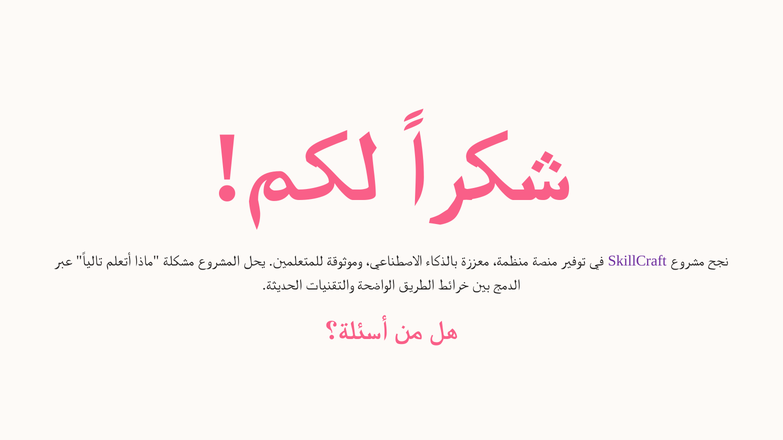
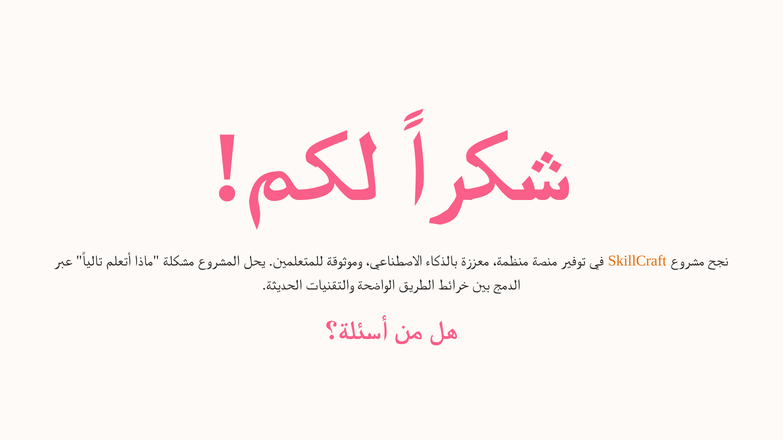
SkillCraft colour: purple -> orange (637, 261)
